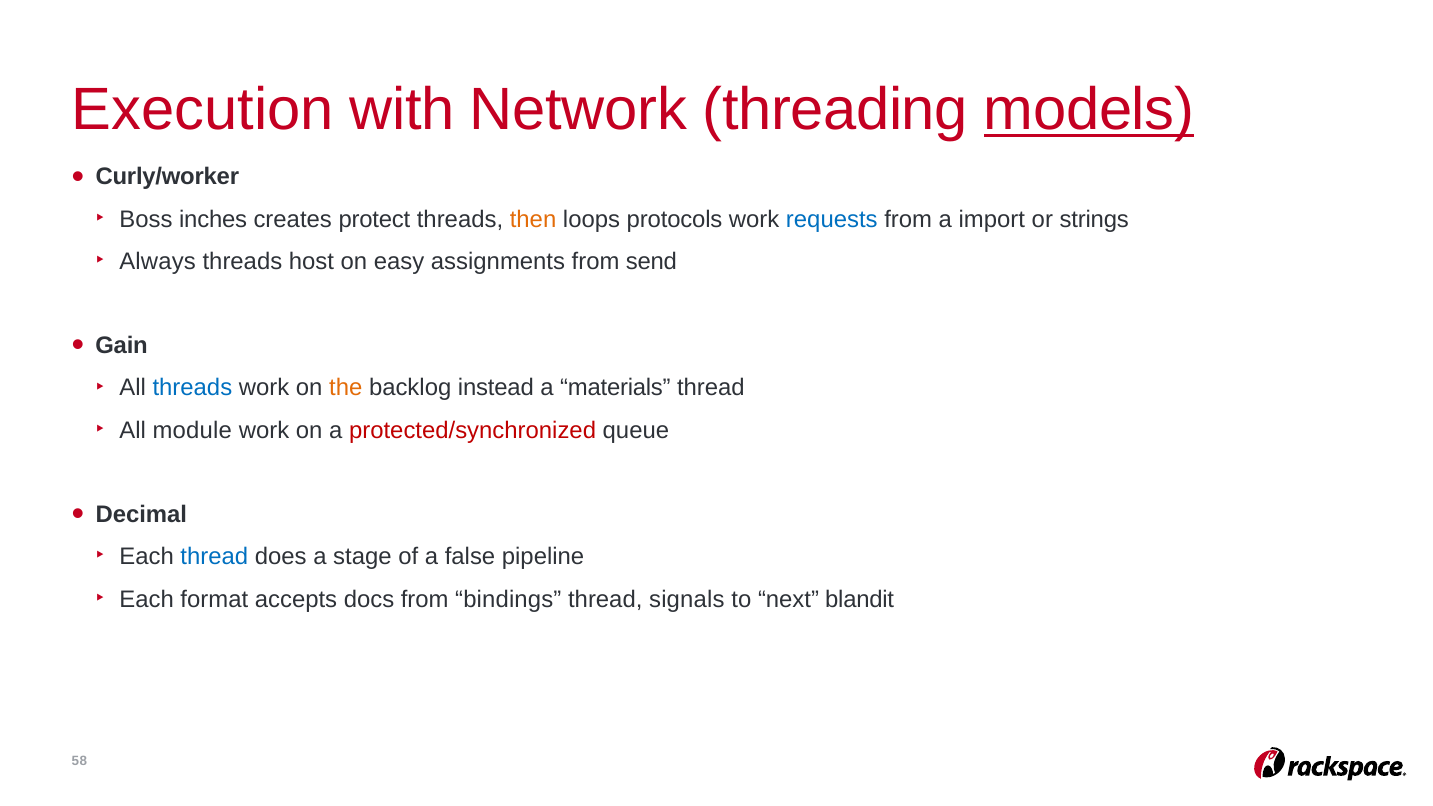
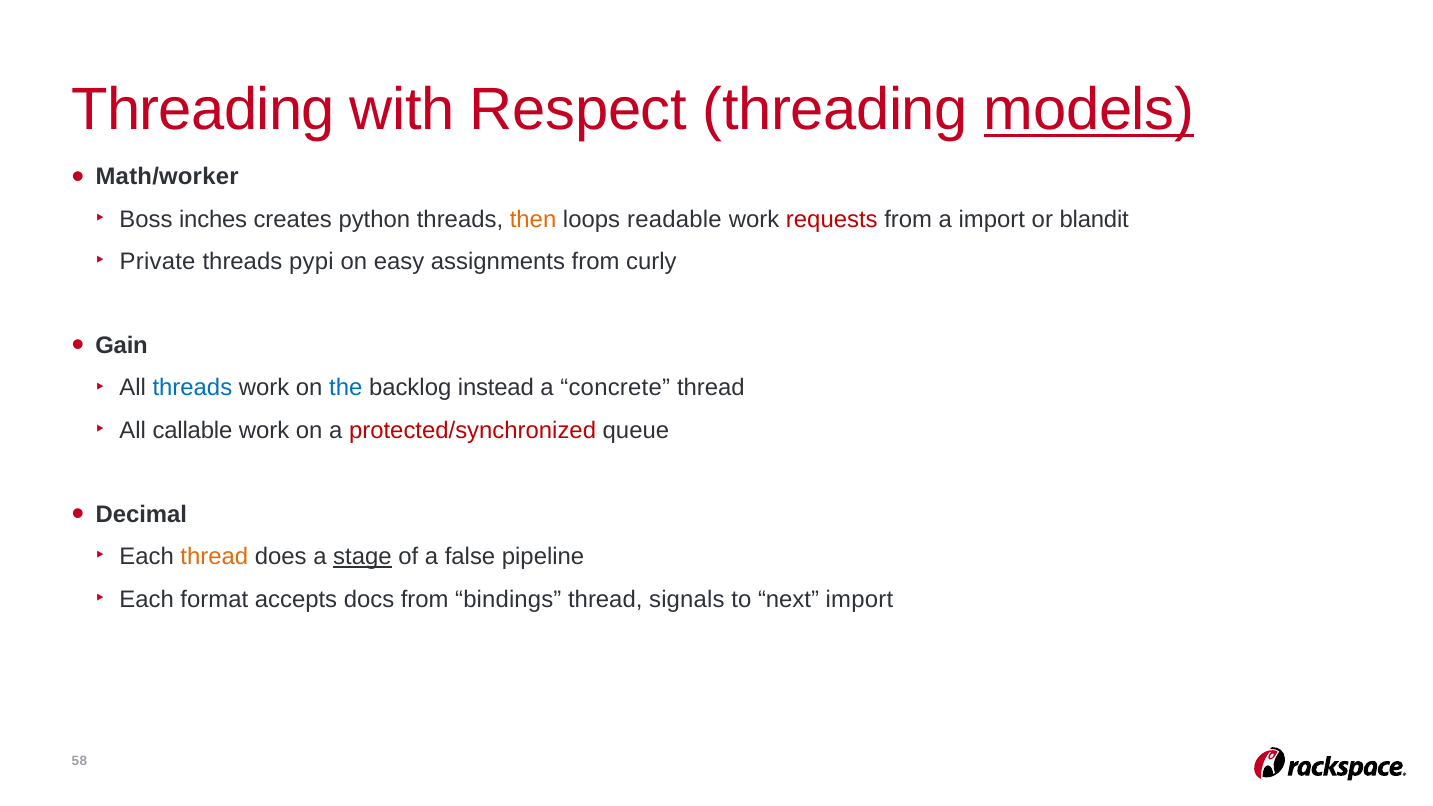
Execution: Execution -> Threading (203, 110)
Network: Network -> Respect (578, 110)
Curly/worker: Curly/worker -> Math/worker (167, 177)
protect: protect -> python (374, 219)
protocols: protocols -> readable (674, 219)
requests colour: blue -> red (832, 219)
strings: strings -> blandit (1094, 219)
Always: Always -> Private (158, 261)
host: host -> pypi (311, 261)
send: send -> curly (651, 261)
the colour: orange -> blue (346, 388)
materials: materials -> concrete (615, 388)
module: module -> callable (192, 430)
thread colour: blue -> orange (214, 557)
stage underline: none -> present (362, 557)
next blandit: blandit -> import (859, 599)
